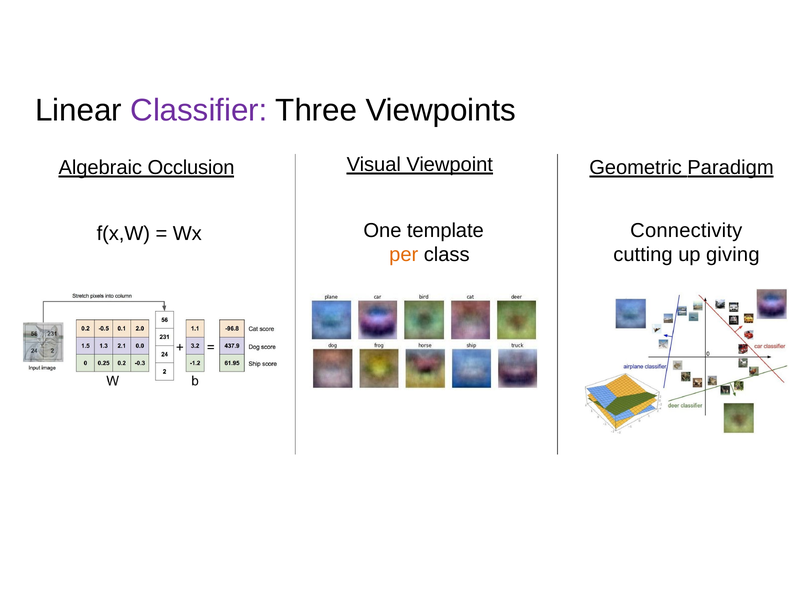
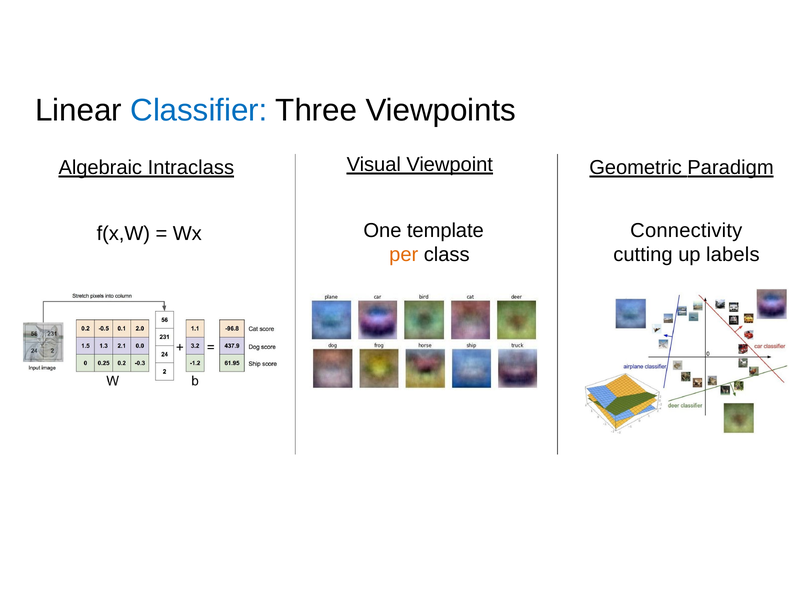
Classifier colour: purple -> blue (199, 110)
Occlusion: Occlusion -> Intraclass (191, 168)
giving: giving -> labels (733, 255)
